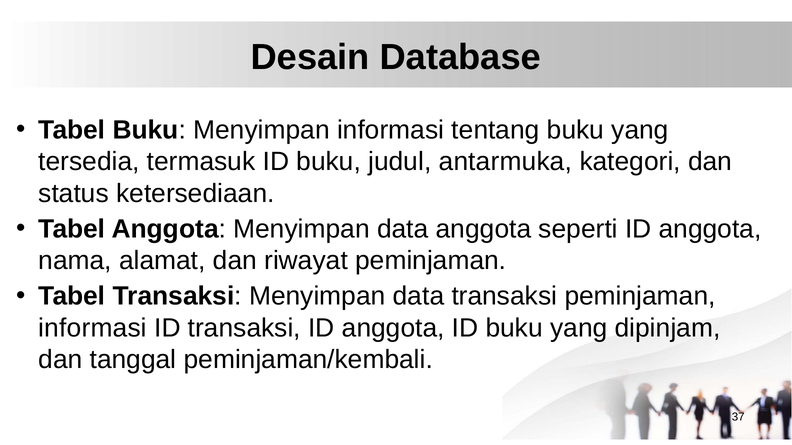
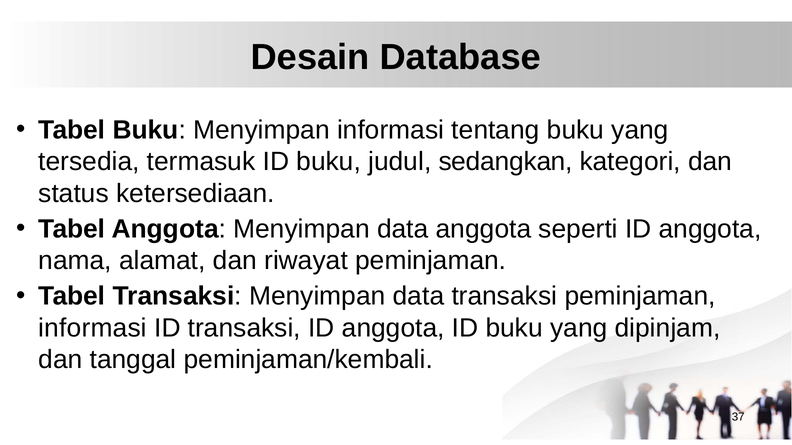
antarmuka: antarmuka -> sedangkan (506, 162)
